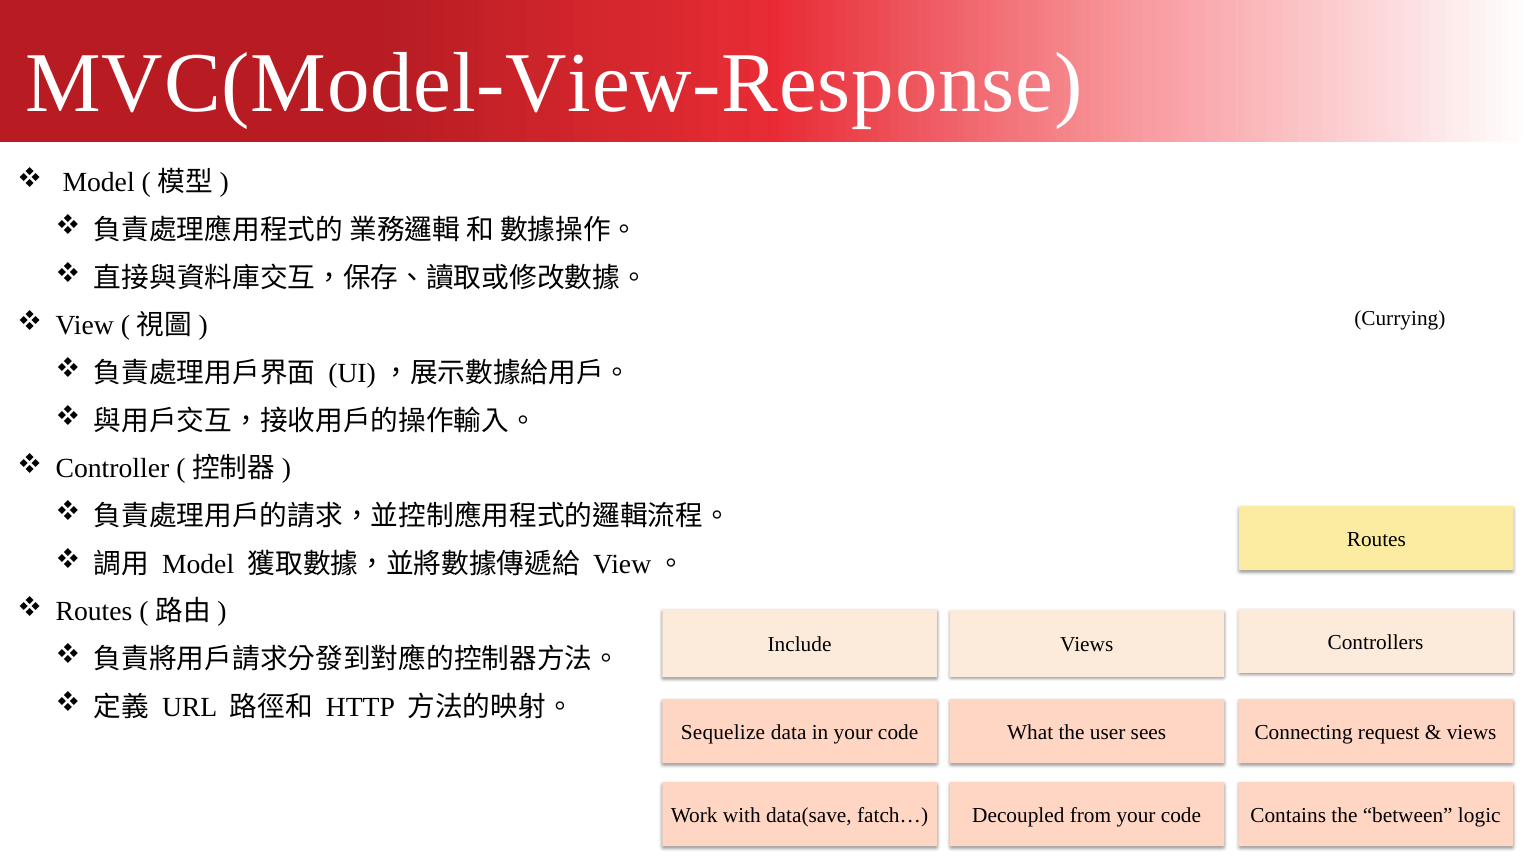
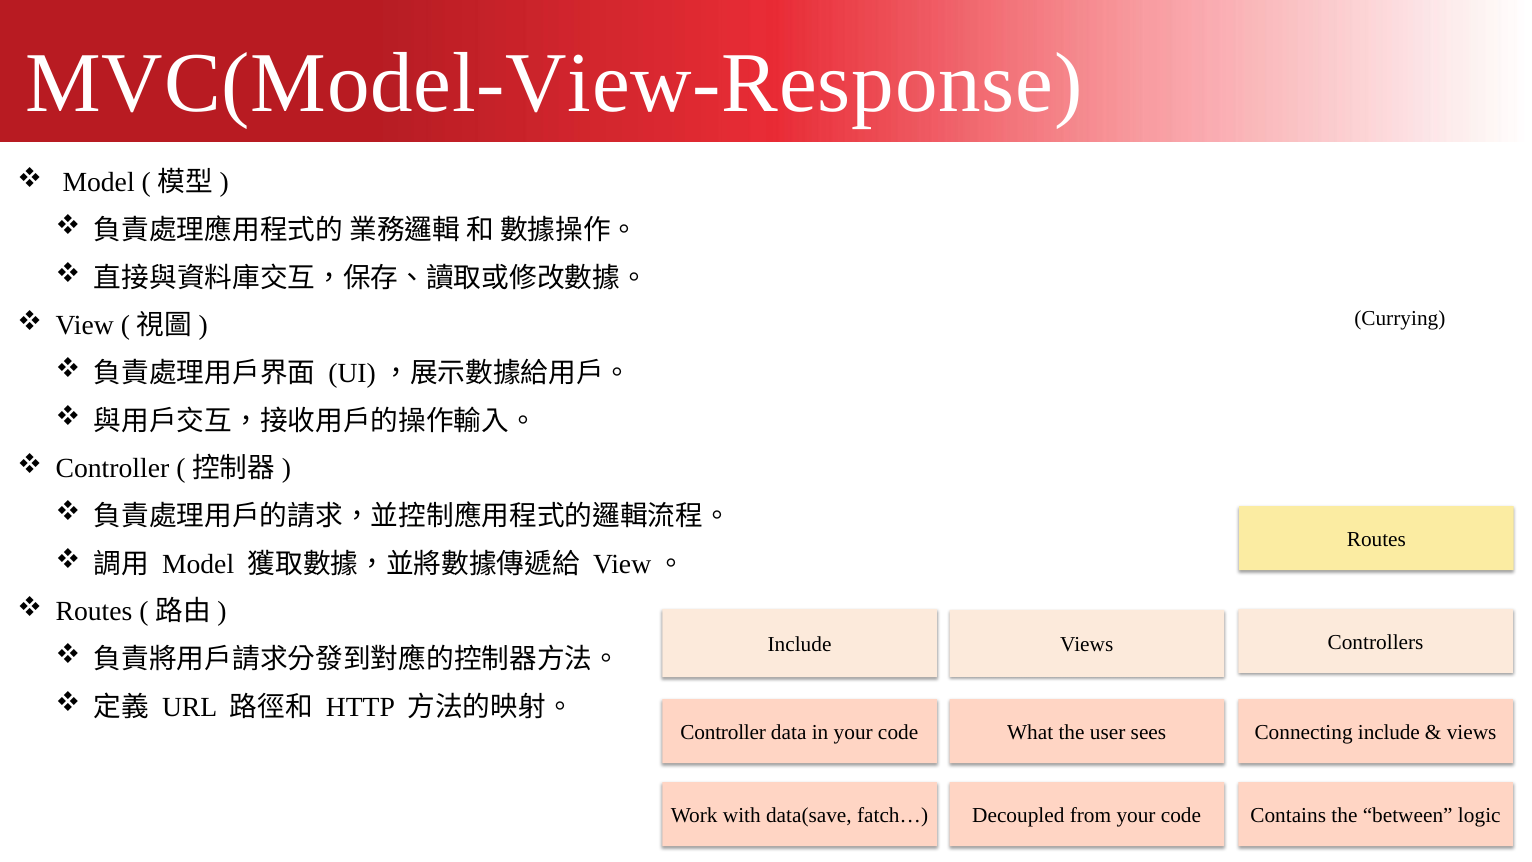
Sequelize: Sequelize -> Controller (723, 732)
Connecting request: request -> include (1389, 732)
